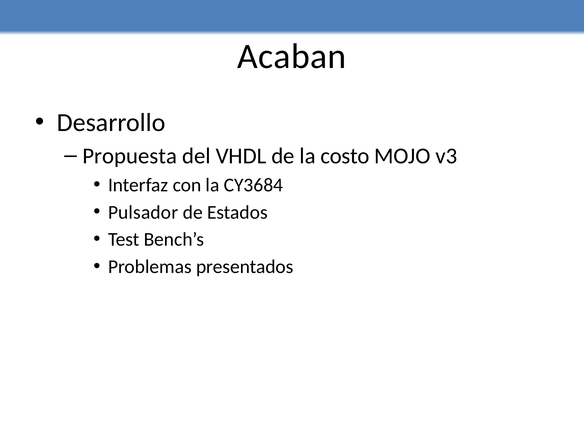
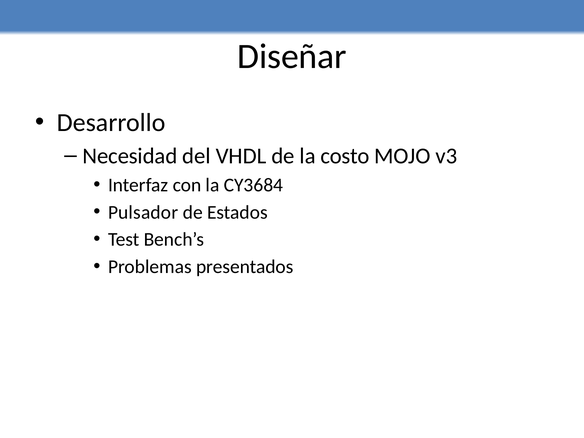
Acaban: Acaban -> Diseñar (292, 57)
Propuesta: Propuesta -> Necesidad (130, 156)
